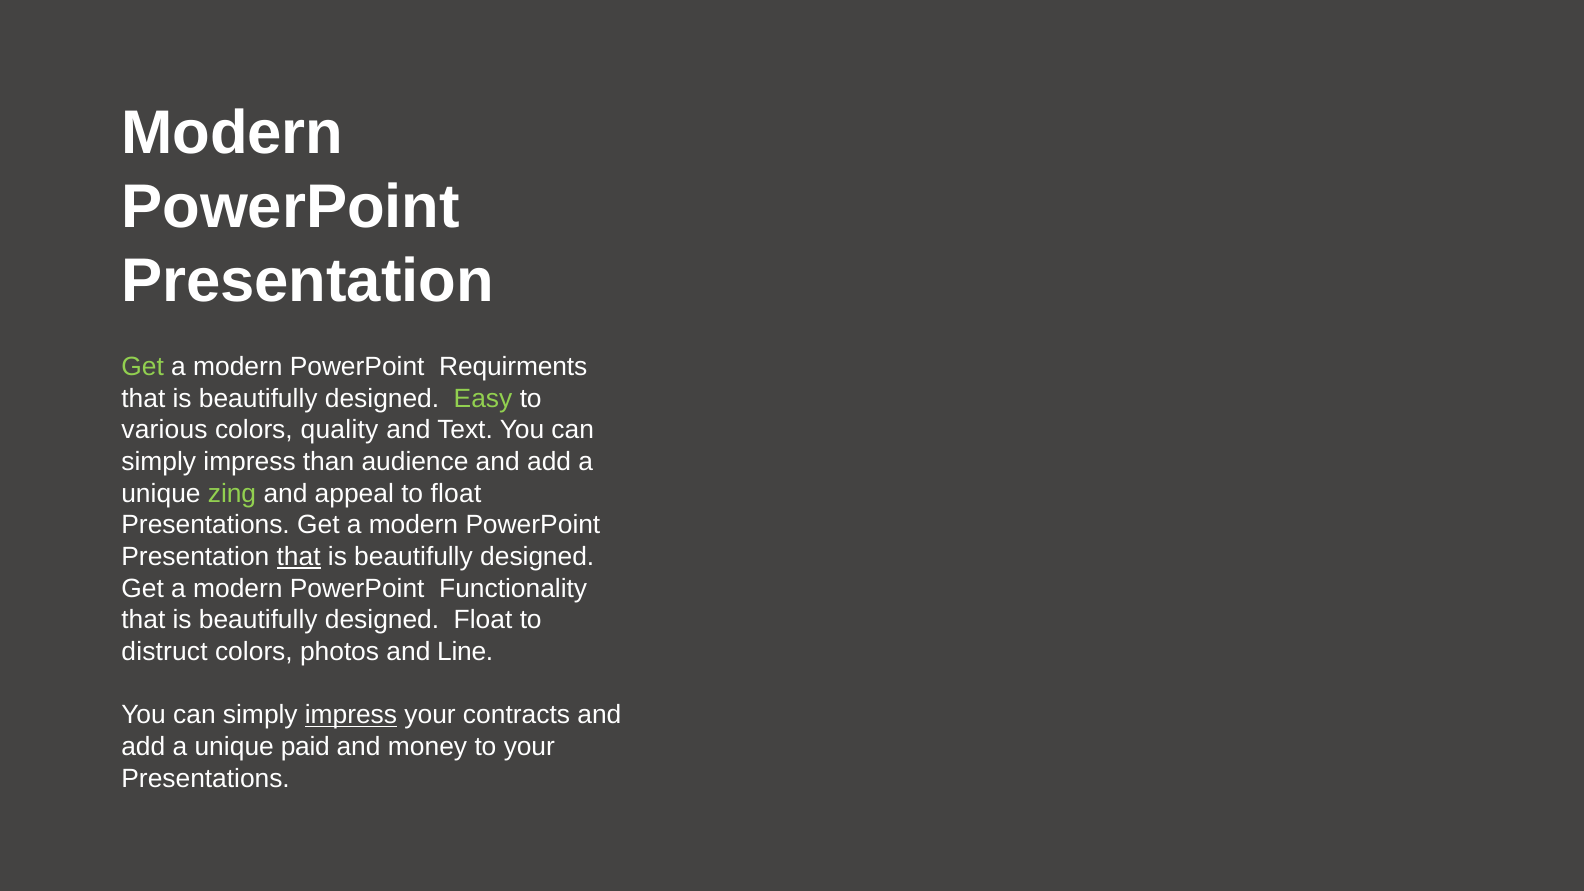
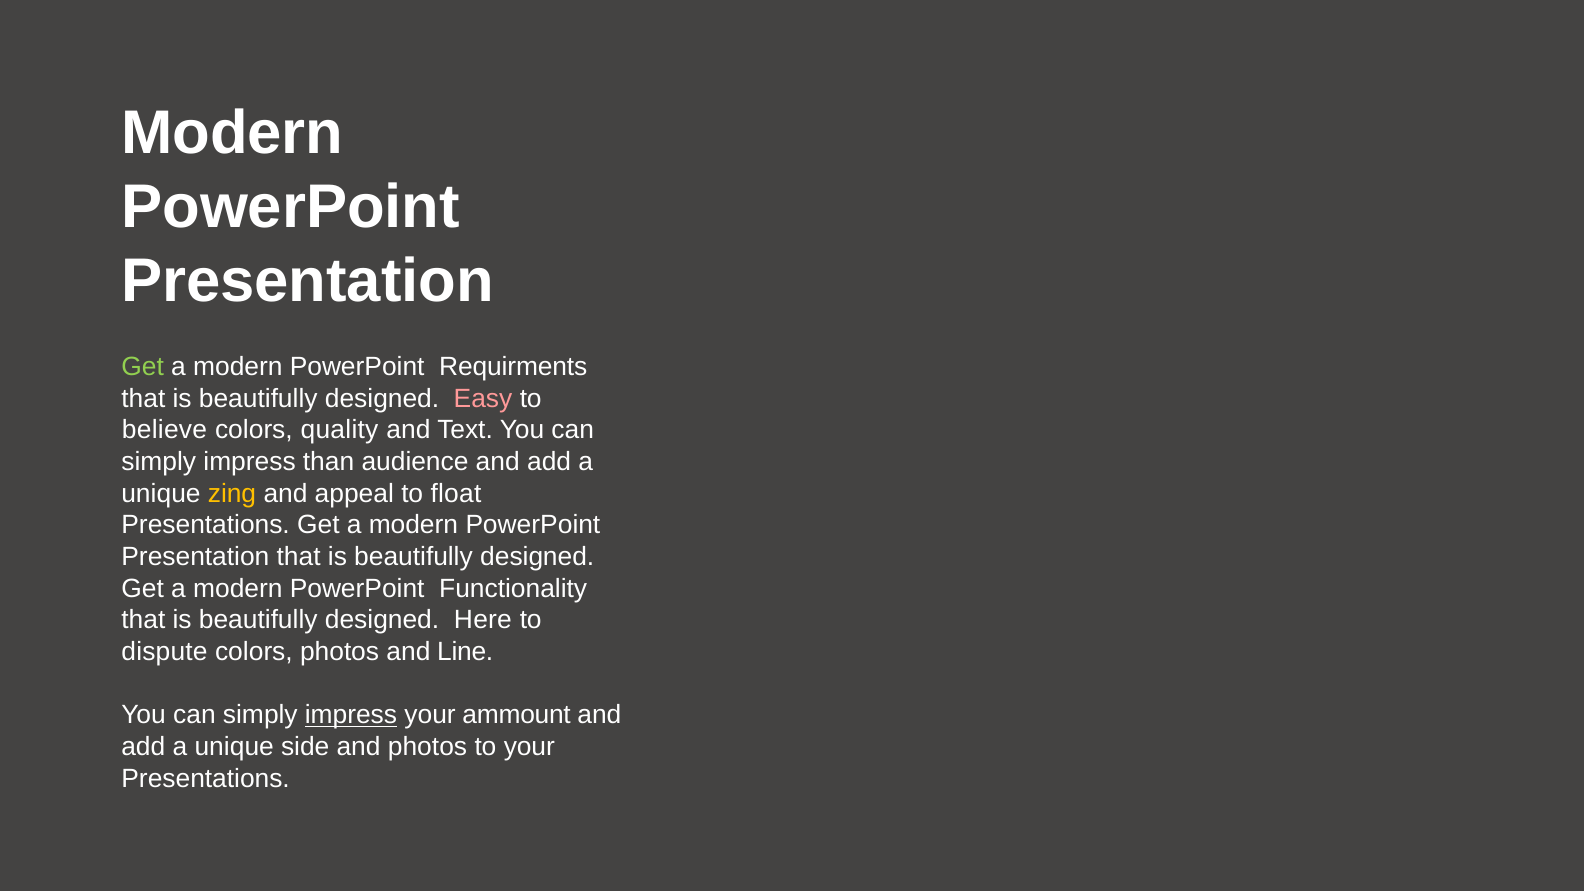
Easy colour: light green -> pink (483, 398)
various: various -> believe (165, 430)
zing colour: light green -> yellow (232, 493)
that underline: present -> none (299, 557)
designed Float: Float -> Here (483, 620)
distruct: distruct -> dispute (165, 652)
contracts: contracts -> ammount (517, 715)
paid: paid -> side (305, 747)
and money: money -> photos (428, 747)
